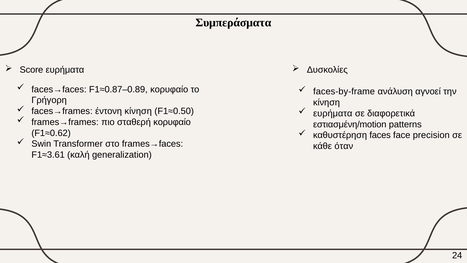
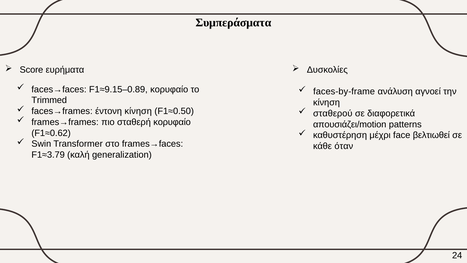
F1≈0.87–0.89: F1≈0.87–0.89 -> F1≈9.15–0.89 (118, 89)
Γρήγορη: Γρήγορη -> Trimmed (49, 100)
ευρήματα: ευρήματα -> σταθερού (333, 113)
εστιασμένη/motion: εστιασμένη/motion -> απουσιάζει/motion (350, 124)
faces: faces -> μέχρι (380, 135)
precision: precision -> βελτιωθεί (431, 135)
F1≈3.61: F1≈3.61 -> F1≈3.79 (48, 155)
